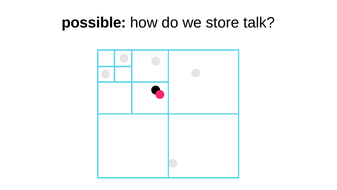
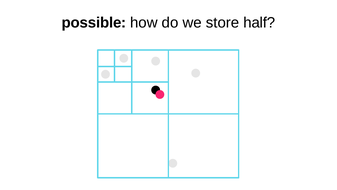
talk: talk -> half (259, 23)
